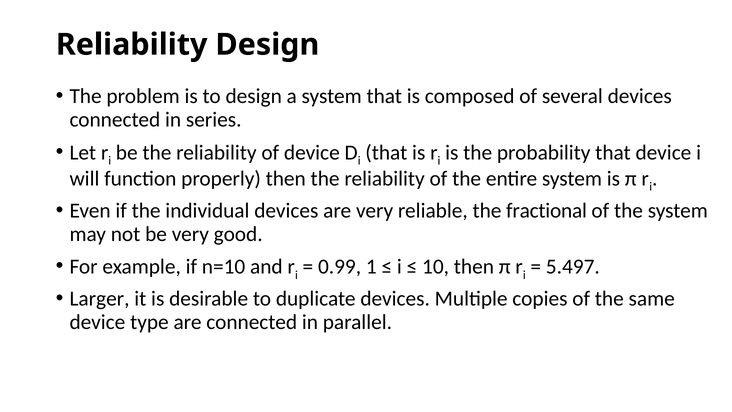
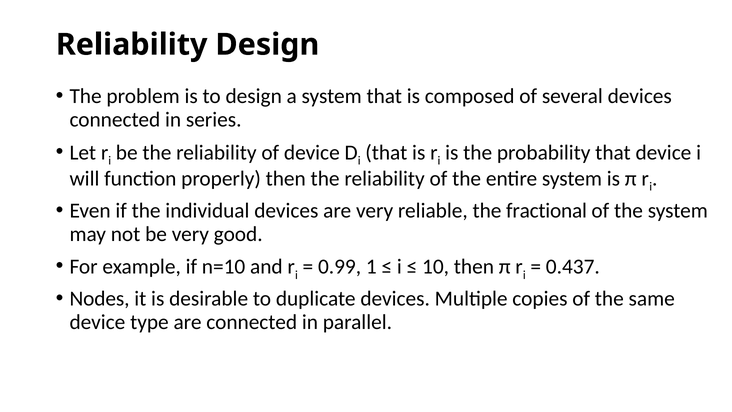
5.497: 5.497 -> 0.437 (573, 267)
Larger: Larger -> Nodes (100, 299)
